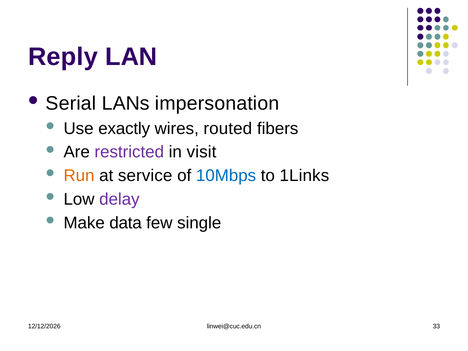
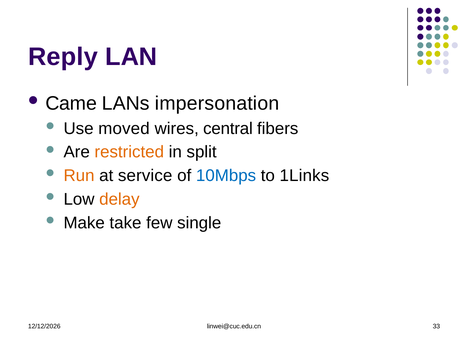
Serial: Serial -> Came (71, 103)
exactly: exactly -> moved (124, 128)
routed: routed -> central (228, 128)
restricted colour: purple -> orange (129, 152)
visit: visit -> split (202, 152)
delay colour: purple -> orange (119, 199)
data: data -> take (125, 223)
